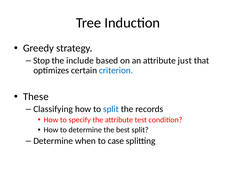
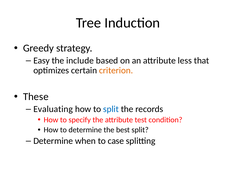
Stop: Stop -> Easy (42, 61)
just: just -> less (185, 61)
criterion colour: blue -> orange (116, 70)
Classifying: Classifying -> Evaluating (53, 109)
